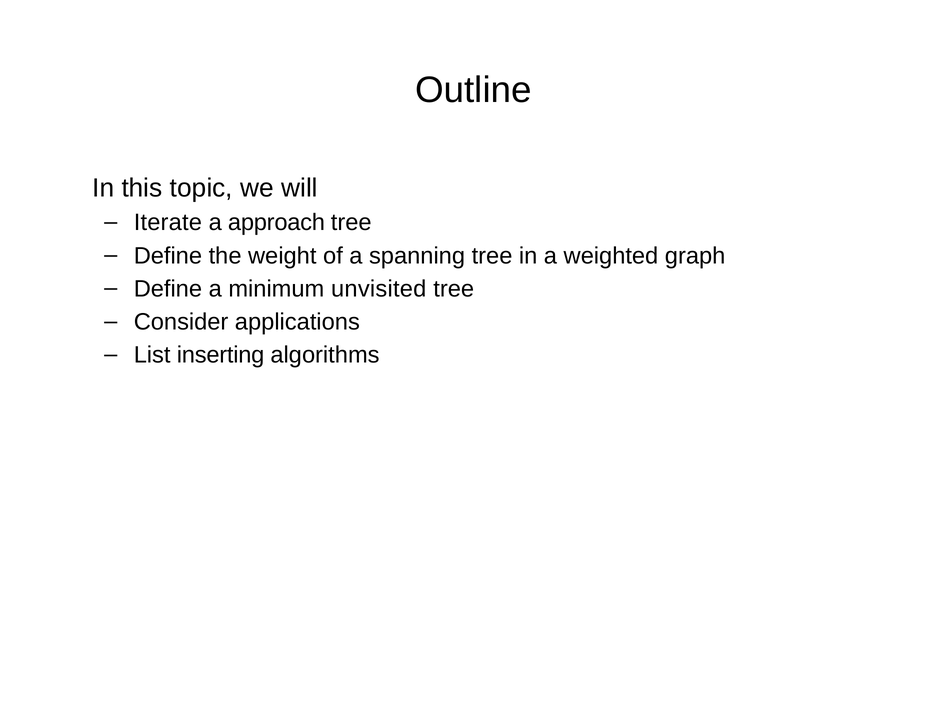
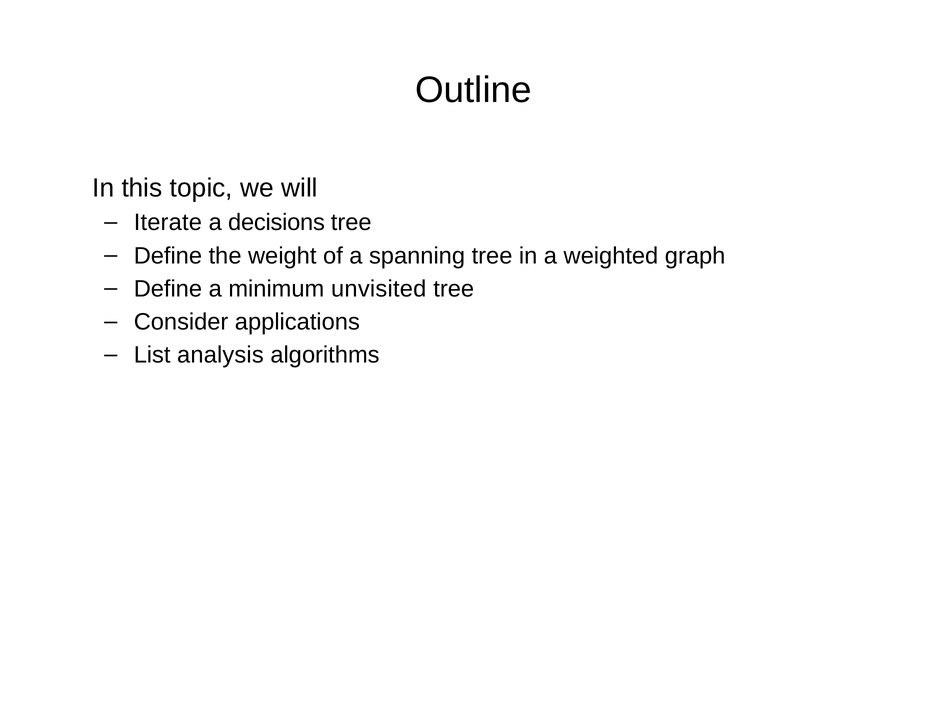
approach: approach -> decisions (276, 223)
inserting: inserting -> analysis (220, 355)
